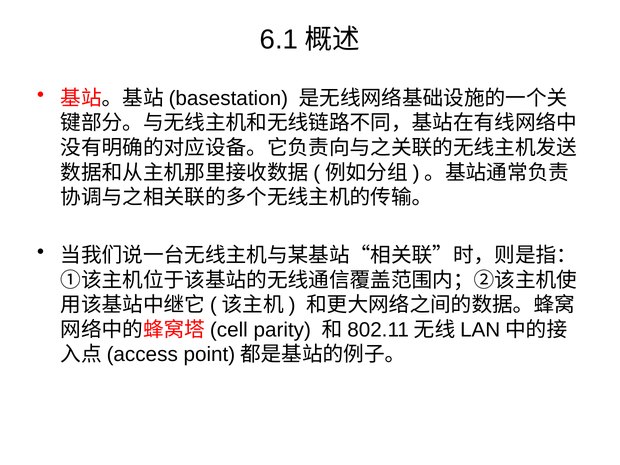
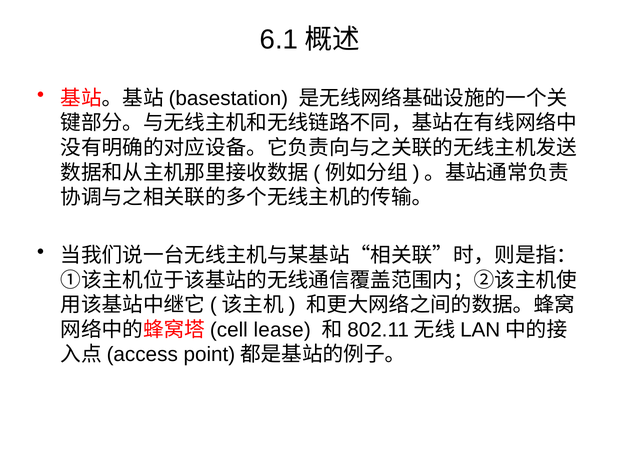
parity: parity -> lease (282, 330)
